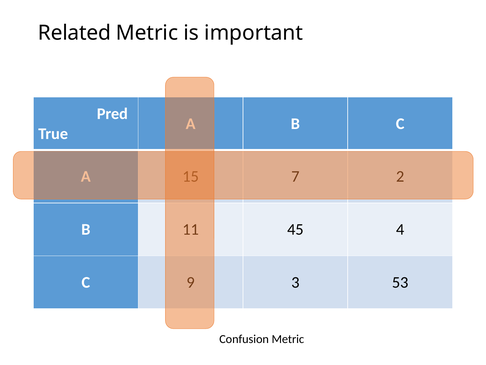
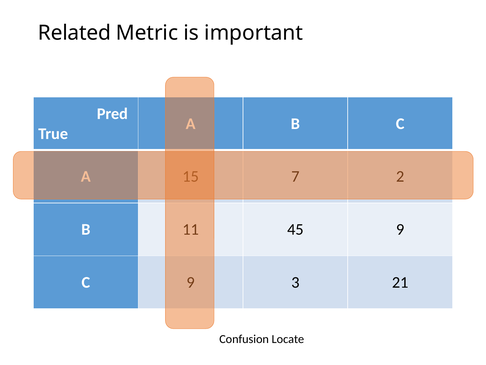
45 4: 4 -> 9 (400, 229)
53: 53 -> 21 (400, 282)
Confusion Metric: Metric -> Locate (288, 339)
